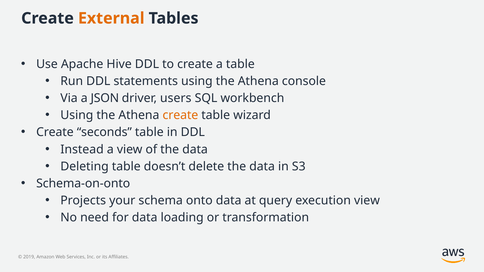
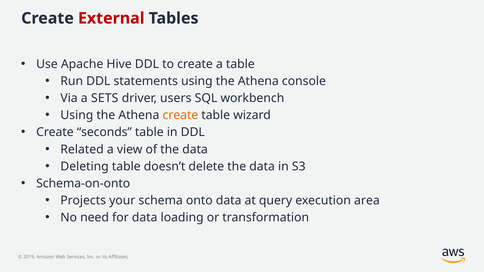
External colour: orange -> red (111, 18)
JSON: JSON -> SETS (105, 98)
Instead: Instead -> Related (82, 149)
execution view: view -> area (367, 201)
